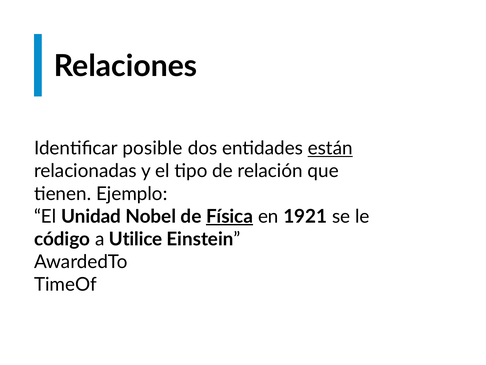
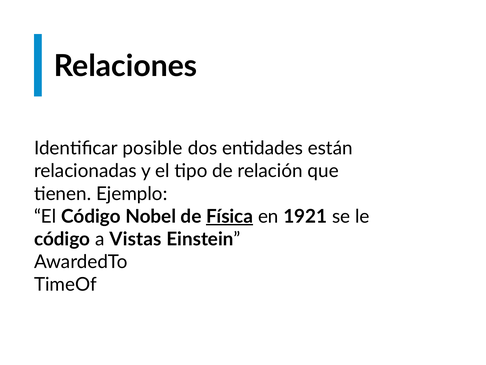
están underline: present -> none (330, 148)
El Unidad: Unidad -> Código (91, 216)
Utilice: Utilice -> Vistas (135, 239)
